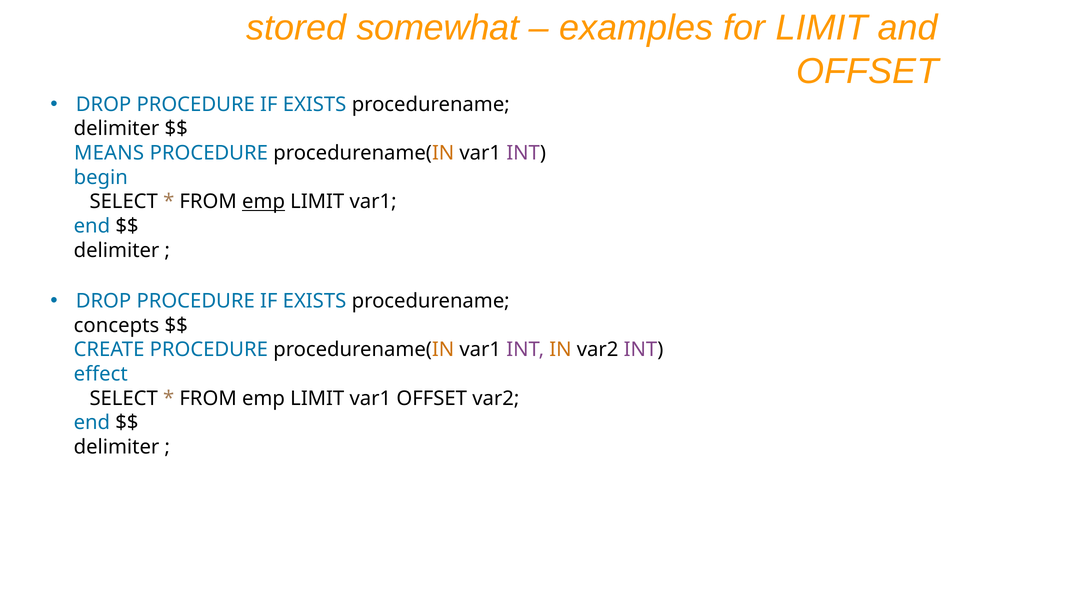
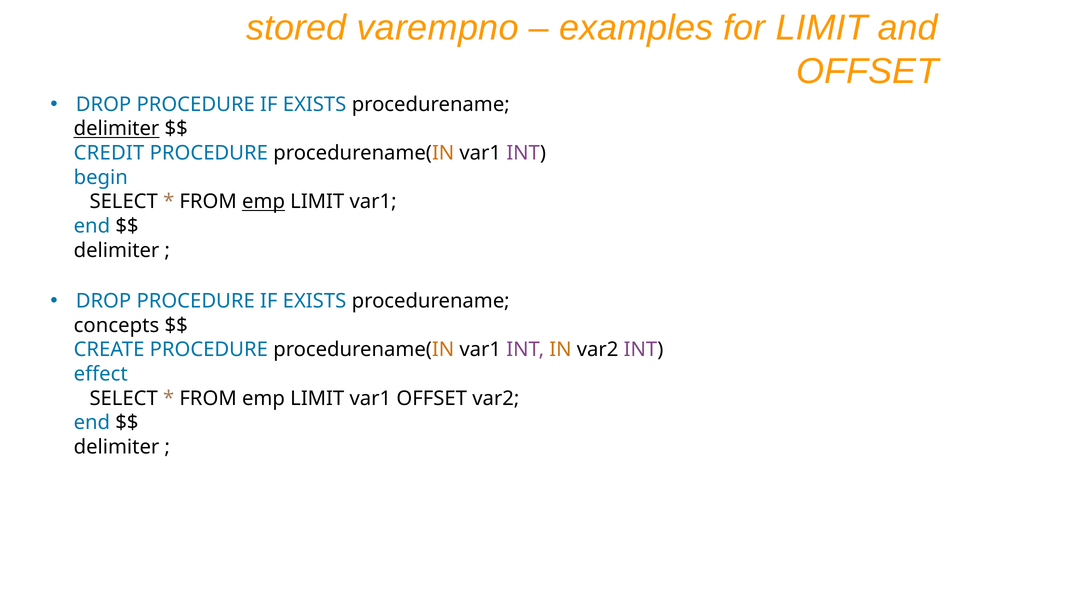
somewhat: somewhat -> varempno (438, 28)
delimiter underline: none -> present (117, 129)
MEANS: MEANS -> CREDIT (109, 153)
